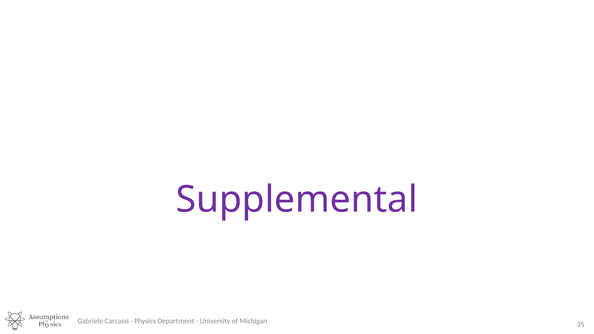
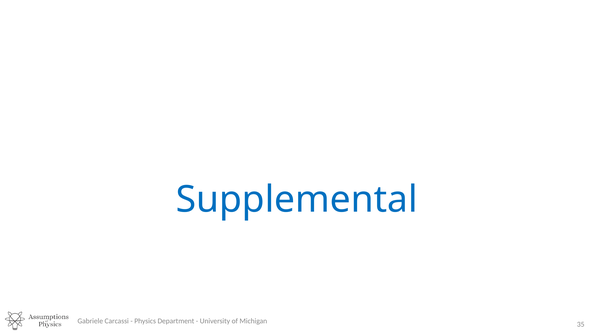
Supplemental colour: purple -> blue (297, 200)
